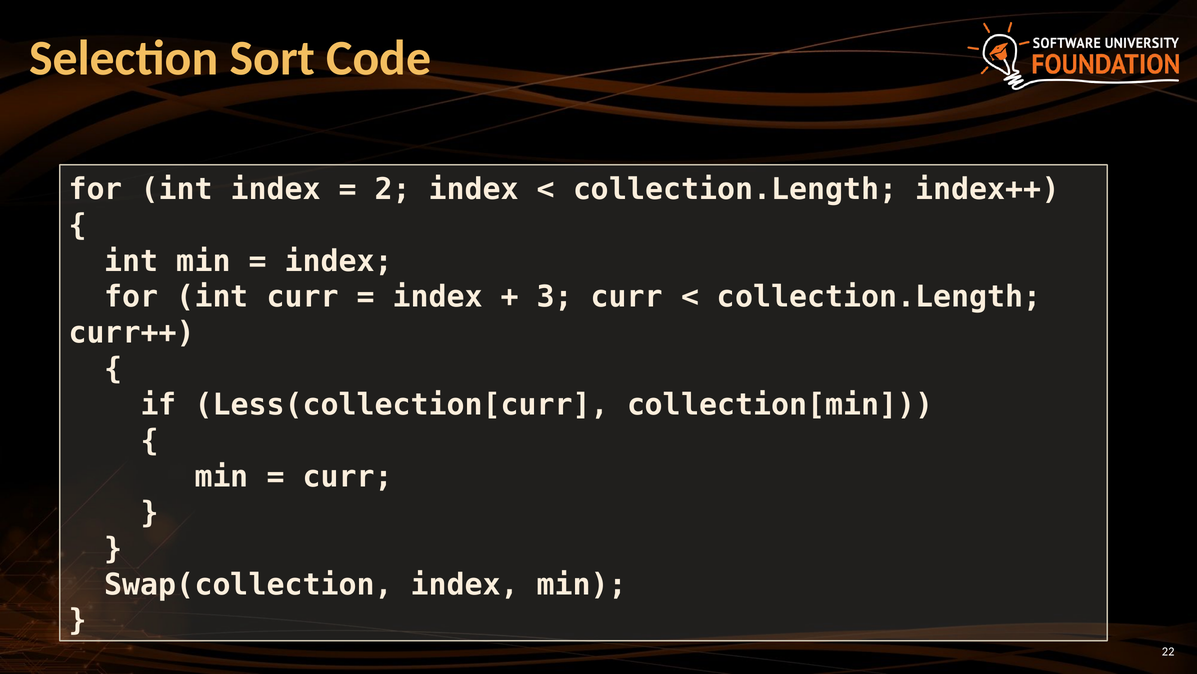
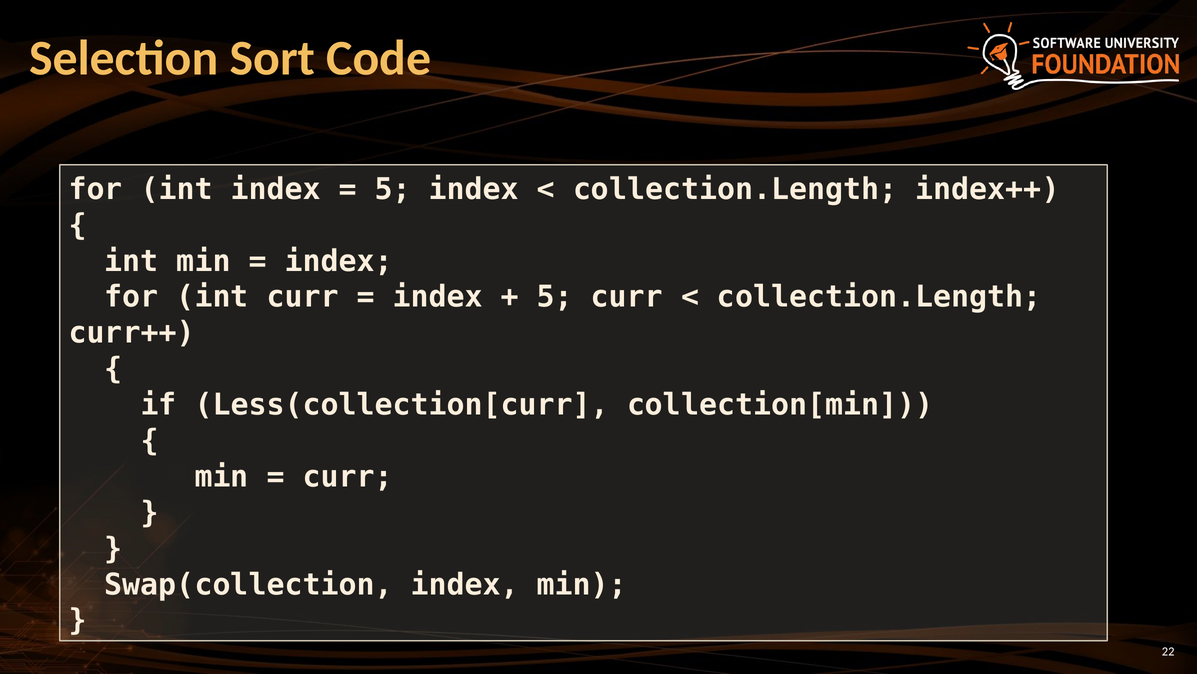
2: 2 -> 5 (393, 189)
3: 3 -> 5 (555, 297)
